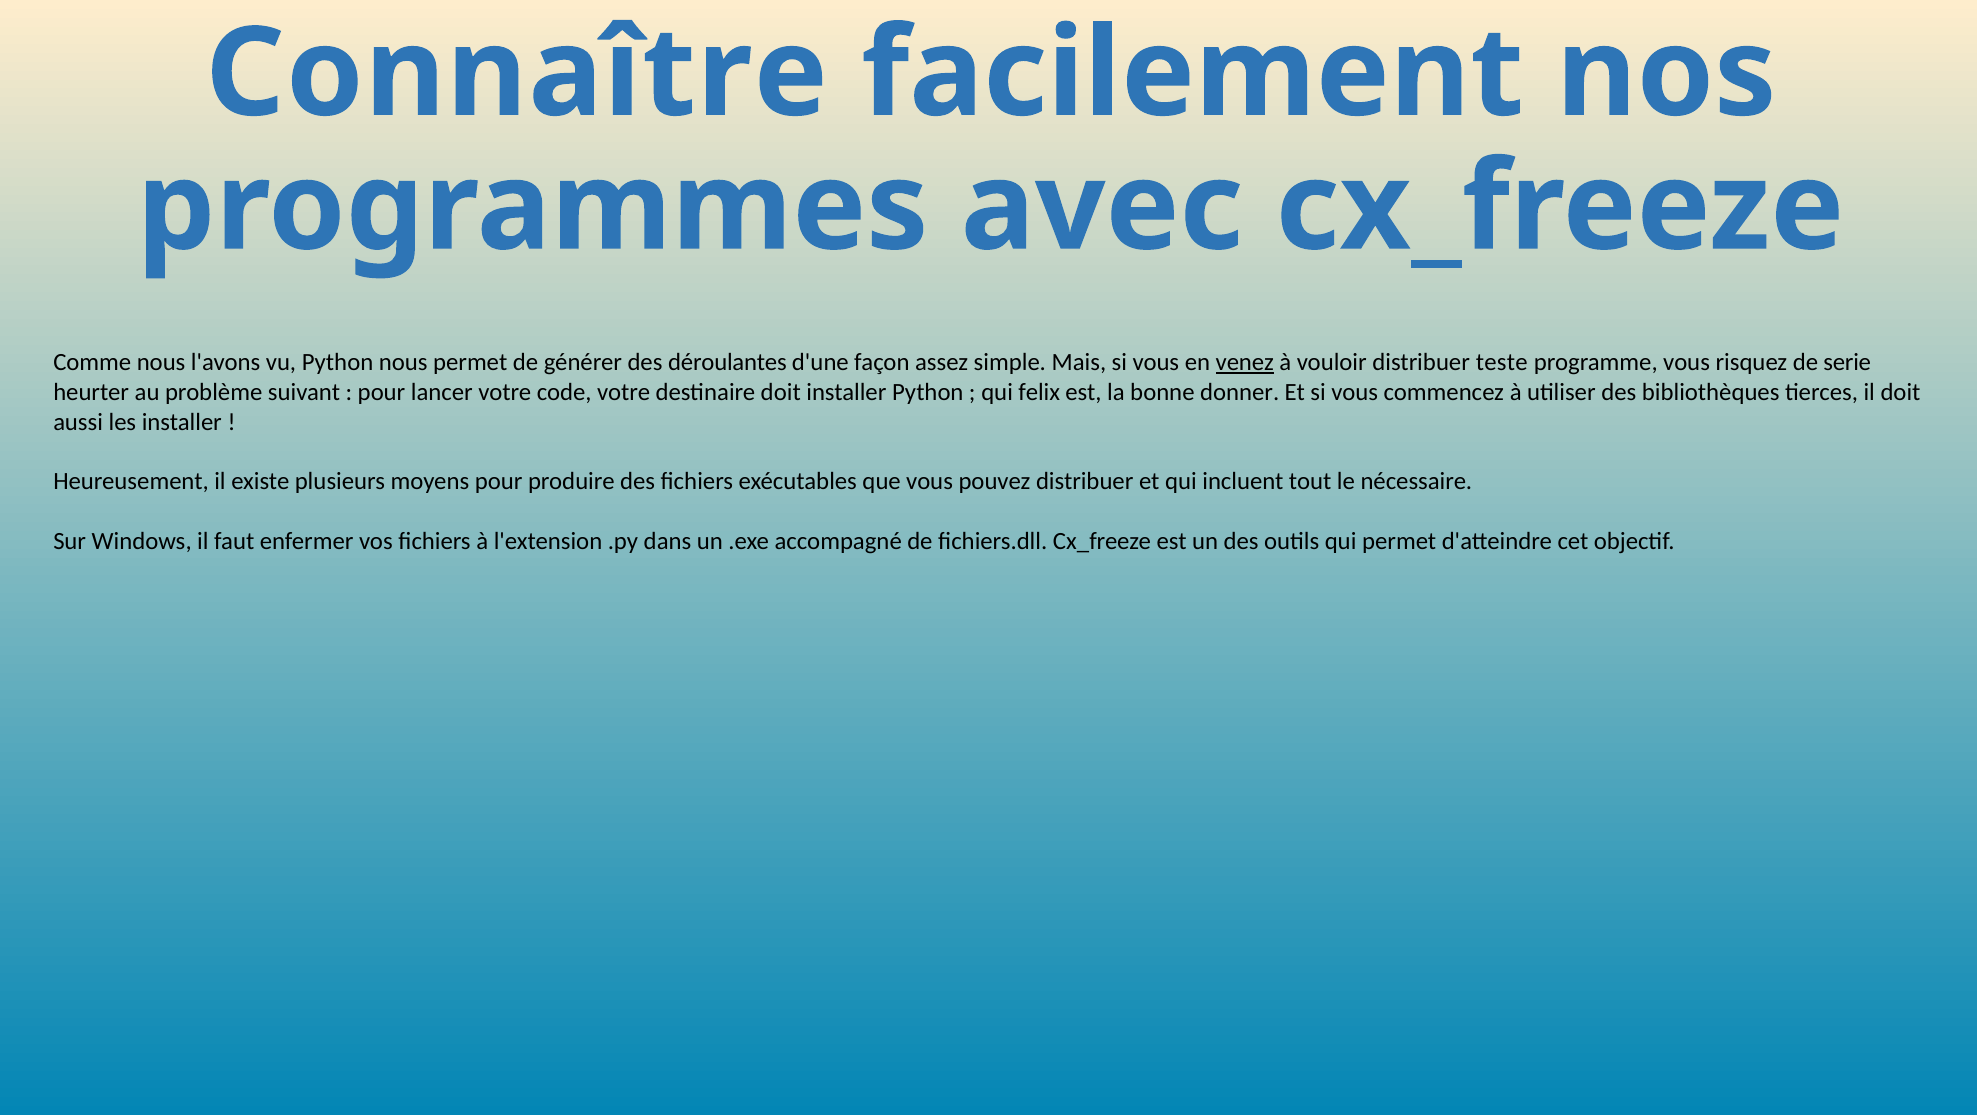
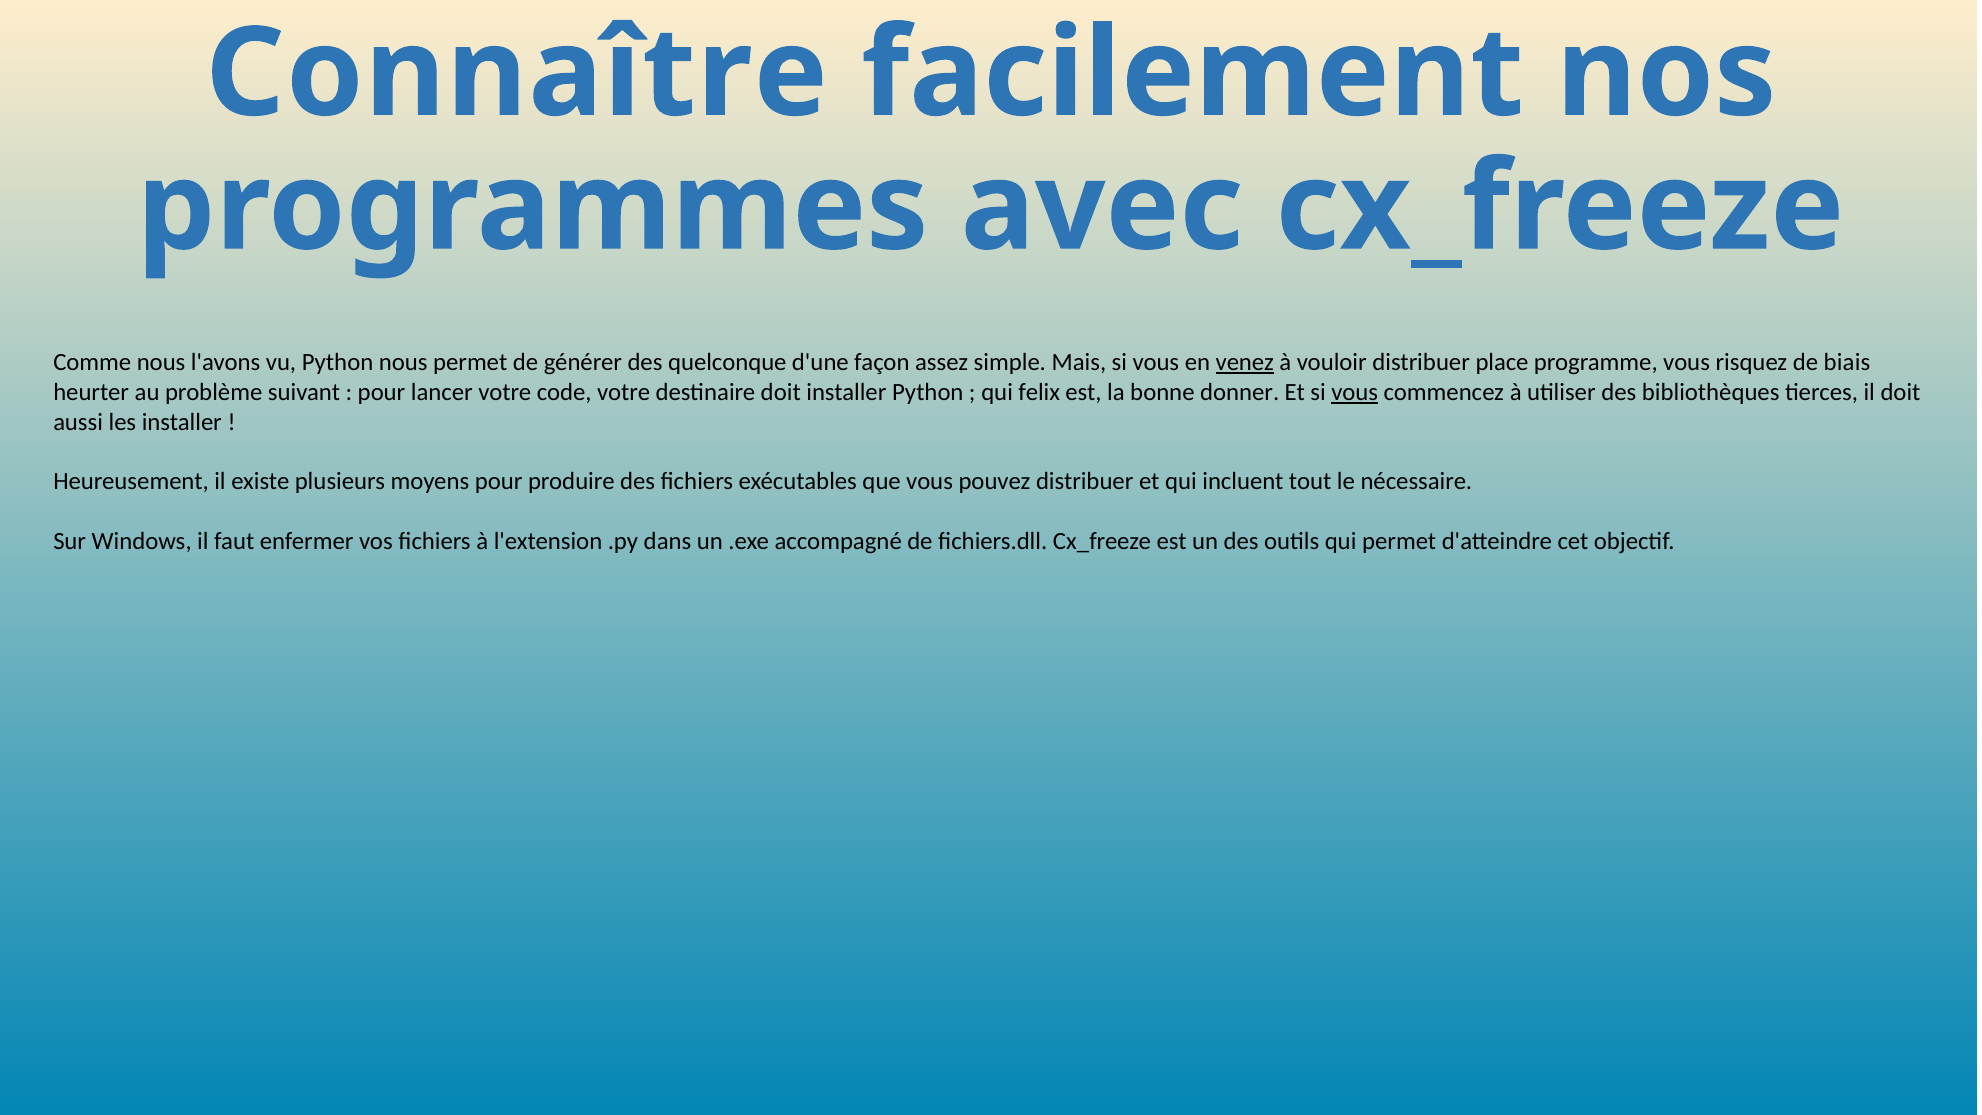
déroulantes: déroulantes -> quelconque (727, 363)
teste: teste -> place (1502, 363)
serie: serie -> biais (1847, 363)
vous underline: none -> present (1355, 392)
